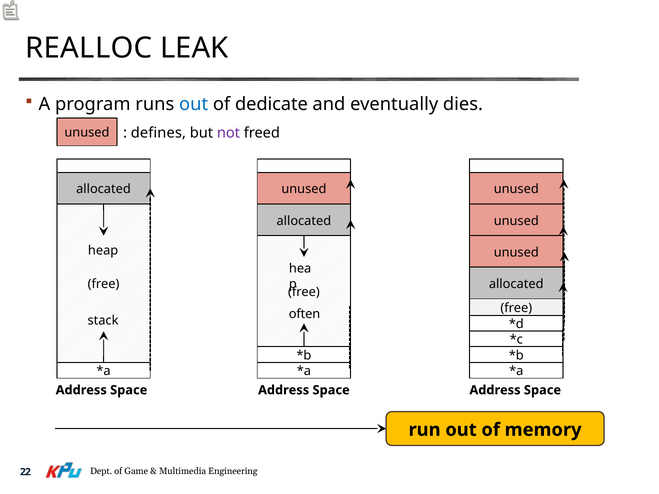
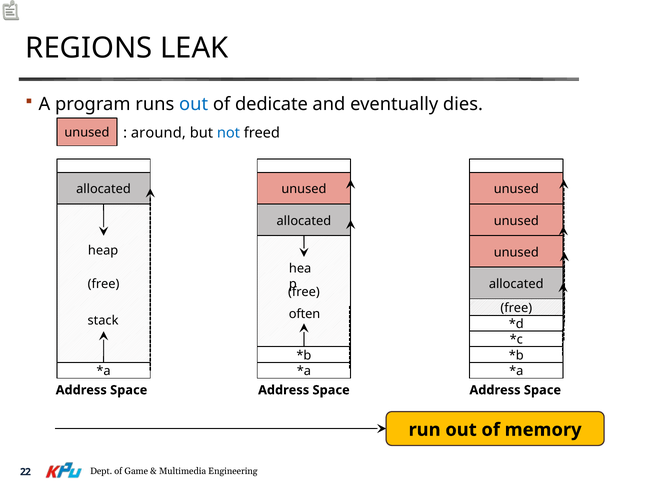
REALLOC: REALLOC -> REGIONS (89, 48)
defines: defines -> around (158, 133)
not colour: purple -> blue (228, 133)
